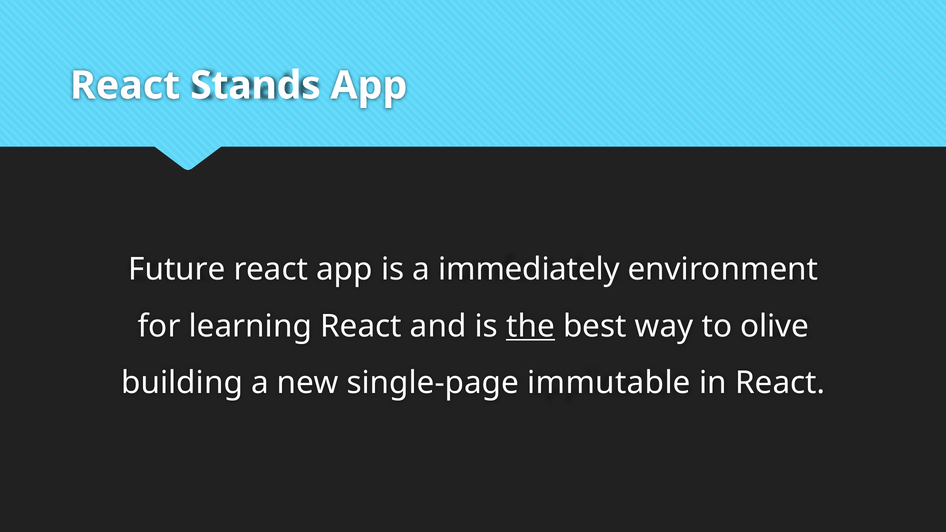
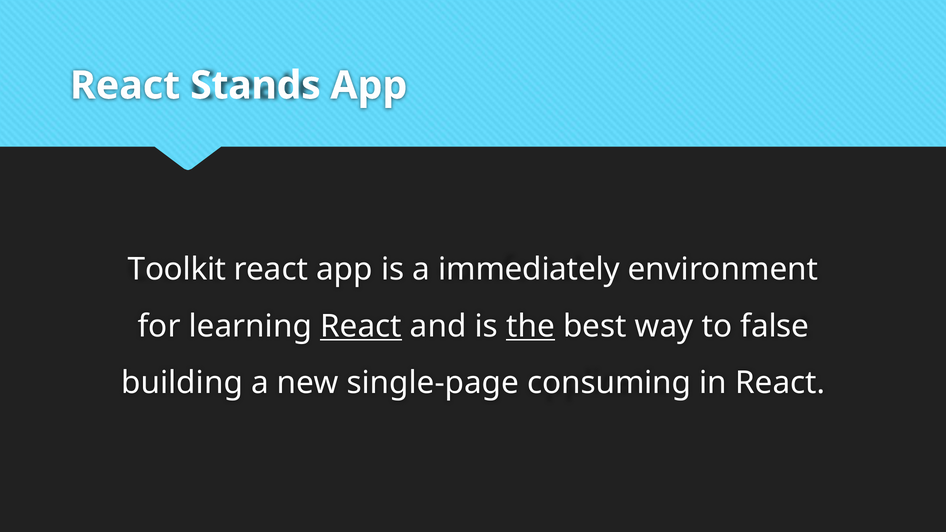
Future: Future -> Toolkit (177, 269)
React underline: none -> present (361, 326)
olive: olive -> false (775, 326)
immutable: immutable -> consuming (609, 383)
